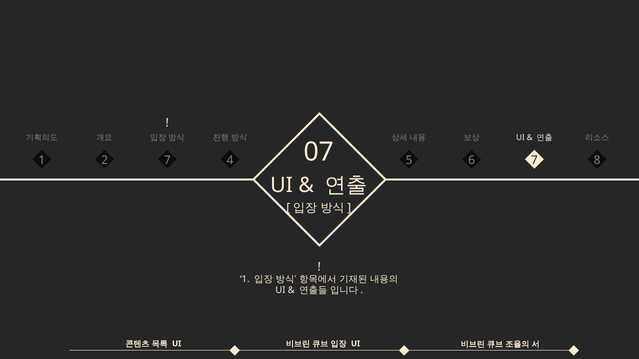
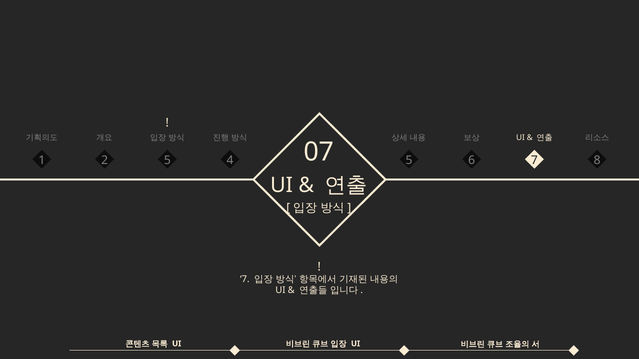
2 7: 7 -> 5 (167, 160)
1: 1 -> 7 (245, 280)
